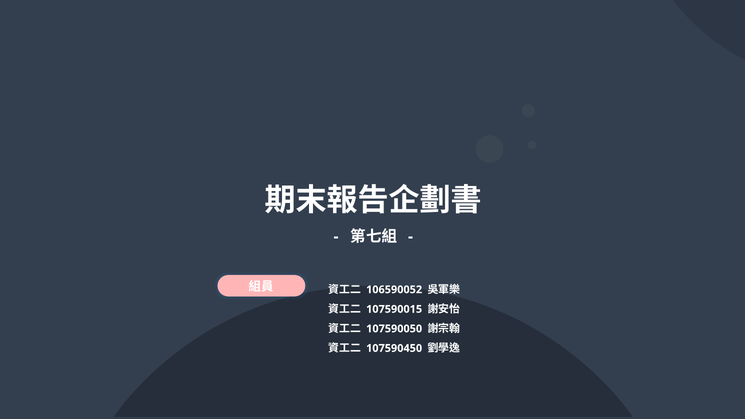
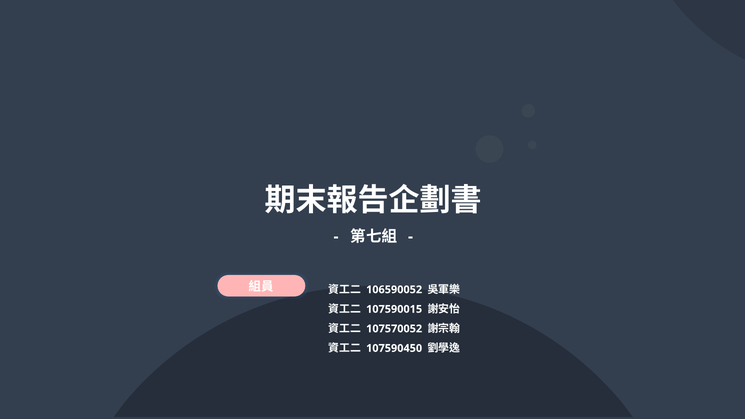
107590050: 107590050 -> 107570052 (394, 329)
